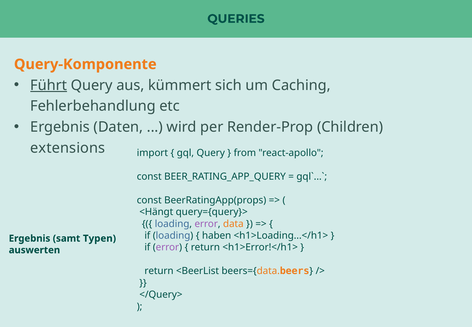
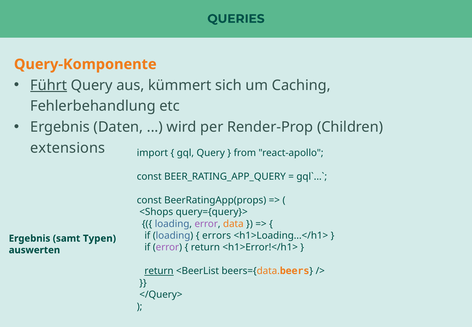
<Hängt: <Hängt -> <Shops (156, 212)
haben: haben -> errors (217, 235)
return underline: none -> present (159, 271)
